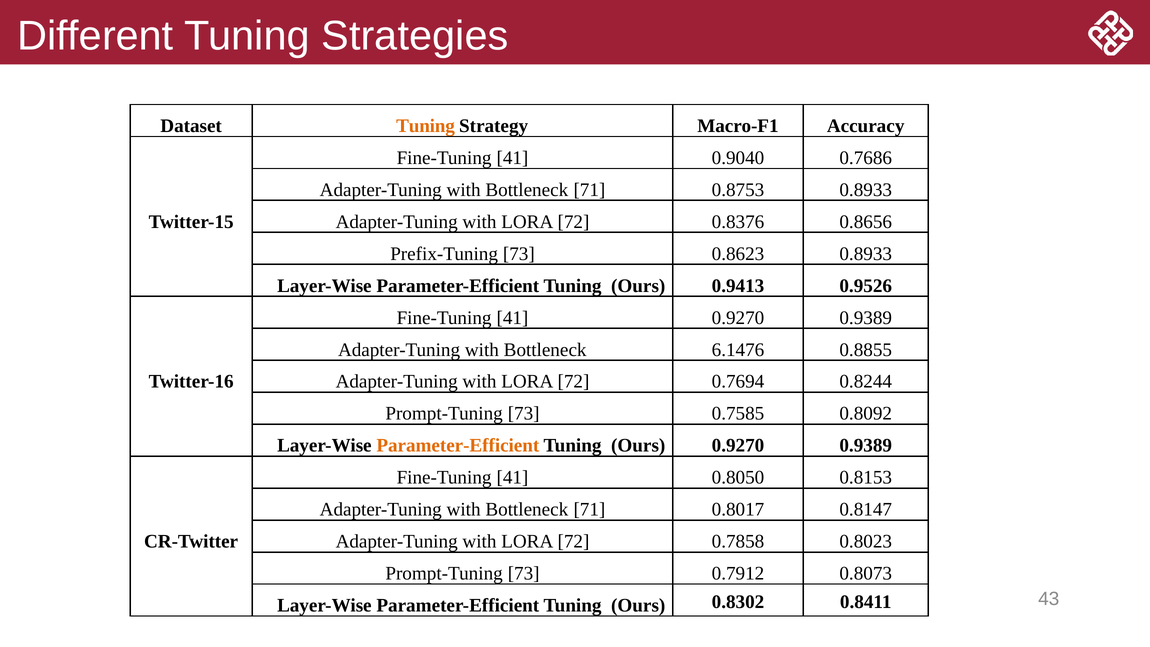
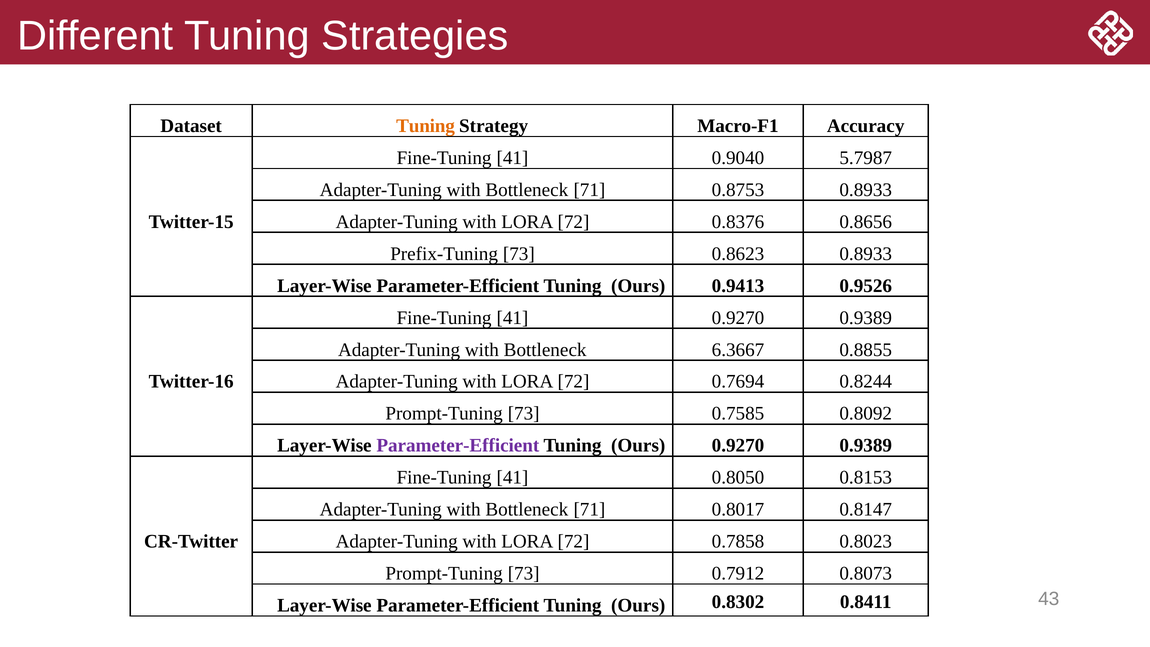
0.7686: 0.7686 -> 5.7987 (866, 158)
6.1476: 6.1476 -> 6.3667 (738, 350)
Parameter-Efficient colour: orange -> purple (458, 446)
